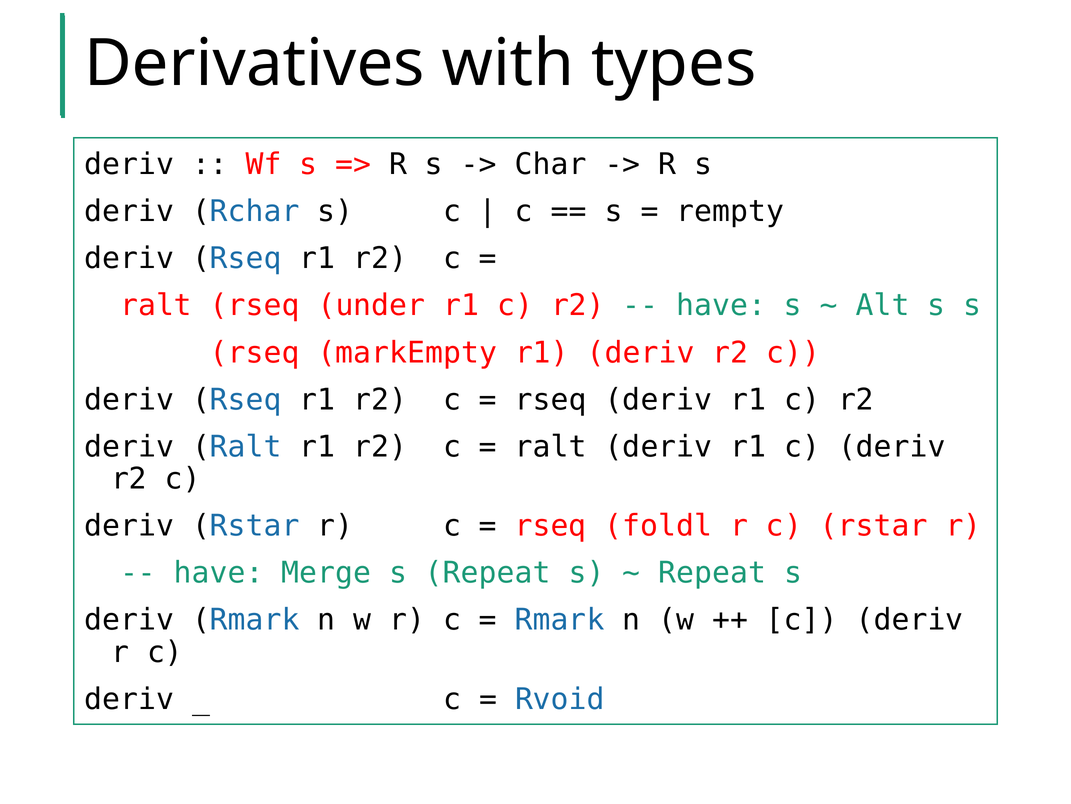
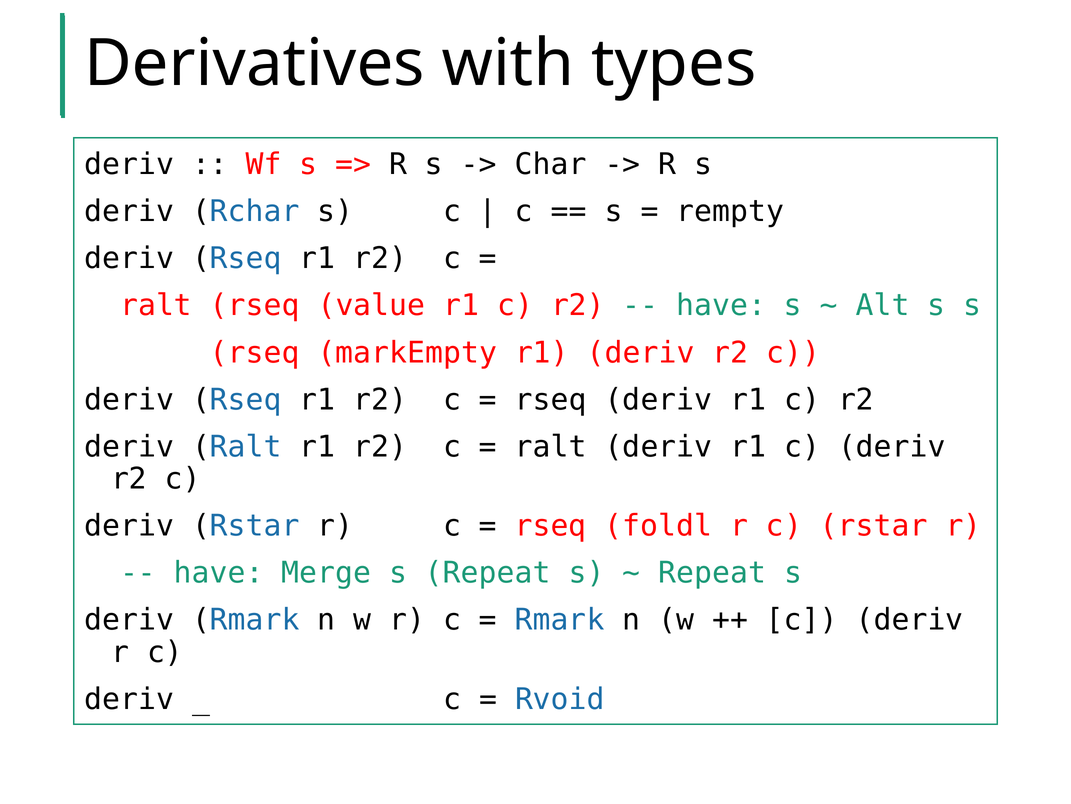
under: under -> value (371, 305)
